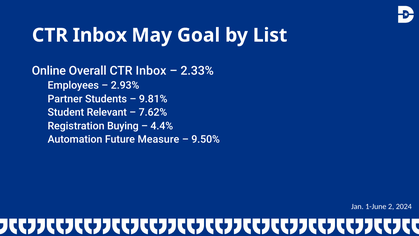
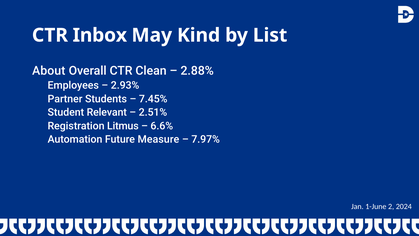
Goal: Goal -> Kind (199, 35)
Online: Online -> About (49, 71)
Overall CTR Inbox: Inbox -> Clean (151, 71)
2.33%: 2.33% -> 2.88% (197, 71)
9.81%: 9.81% -> 7.45% (153, 99)
7.62%: 7.62% -> 2.51% (153, 112)
Buying: Buying -> Litmus (123, 126)
4.4%: 4.4% -> 6.6% (162, 126)
9.50%: 9.50% -> 7.97% (206, 139)
